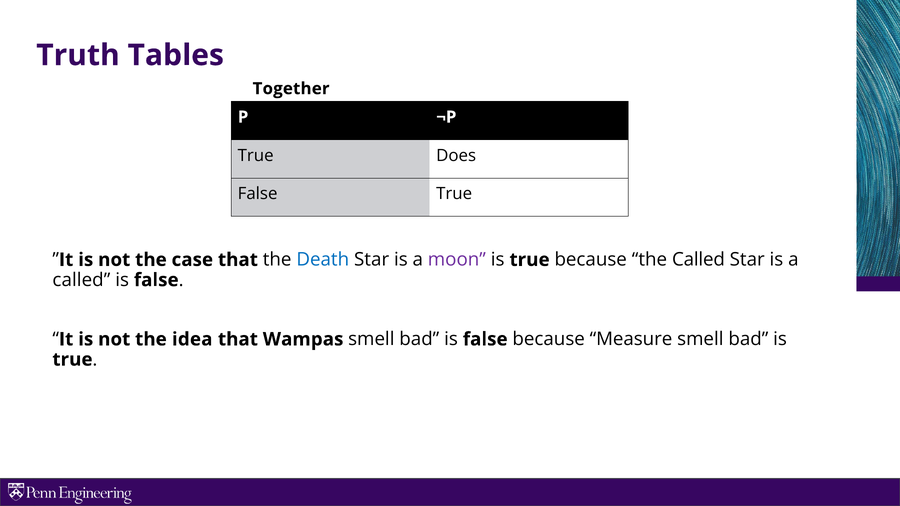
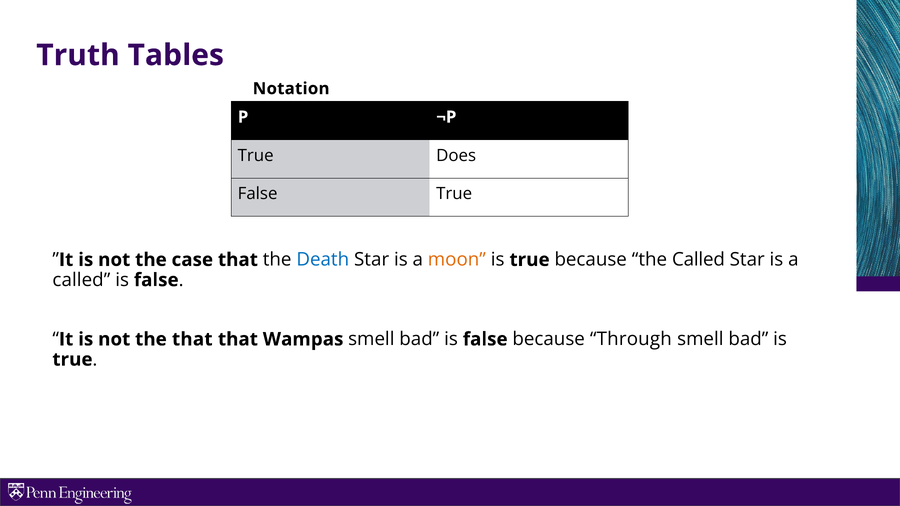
Together: Together -> Notation (291, 89)
moon colour: purple -> orange (457, 260)
the idea: idea -> that (192, 339)
Measure: Measure -> Through (631, 339)
